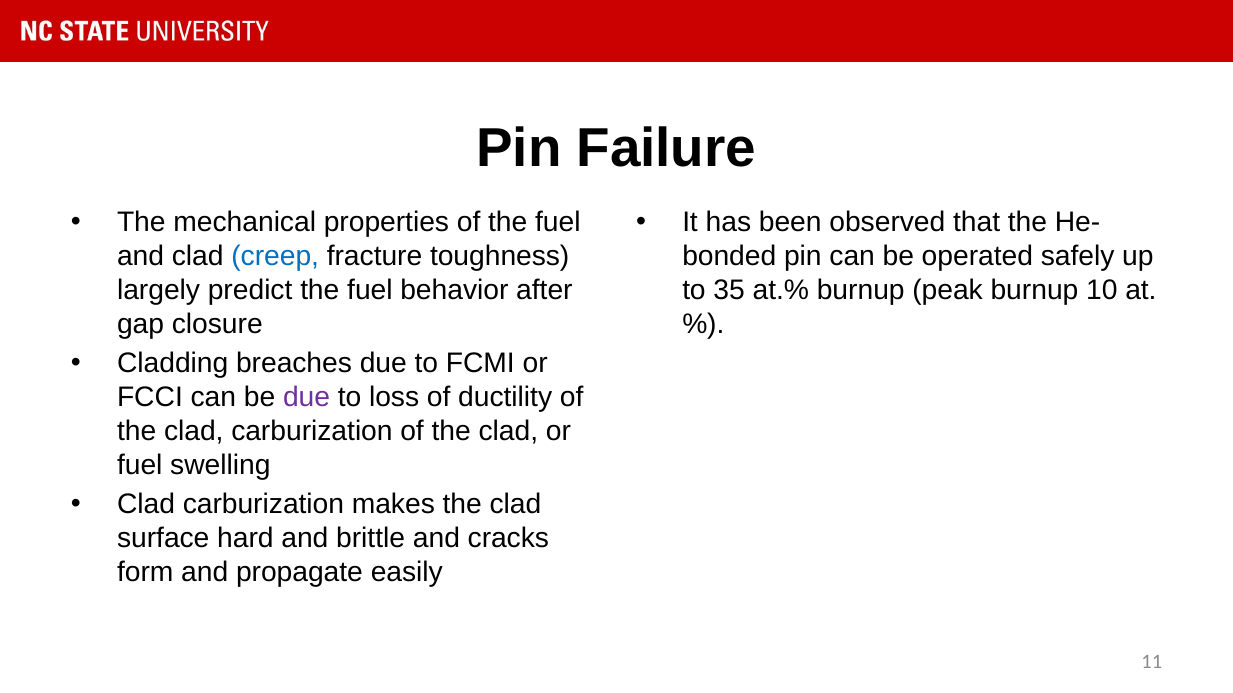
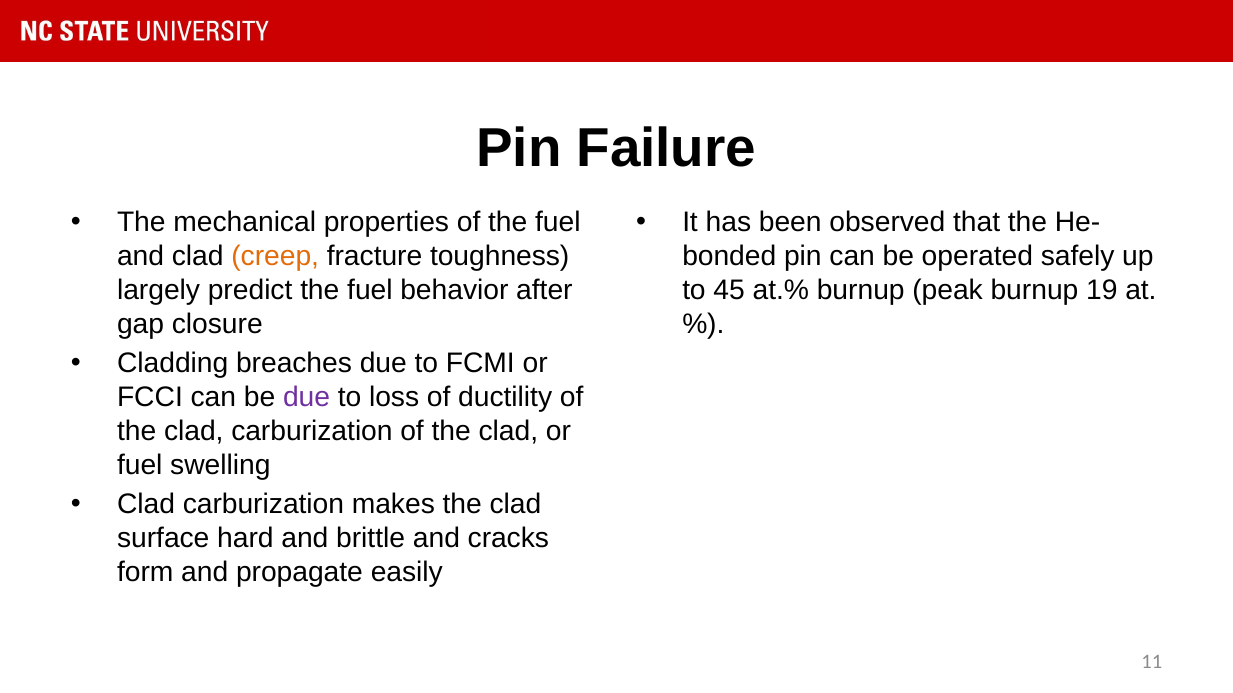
creep colour: blue -> orange (275, 257)
35: 35 -> 45 (729, 290)
10: 10 -> 19 (1102, 290)
